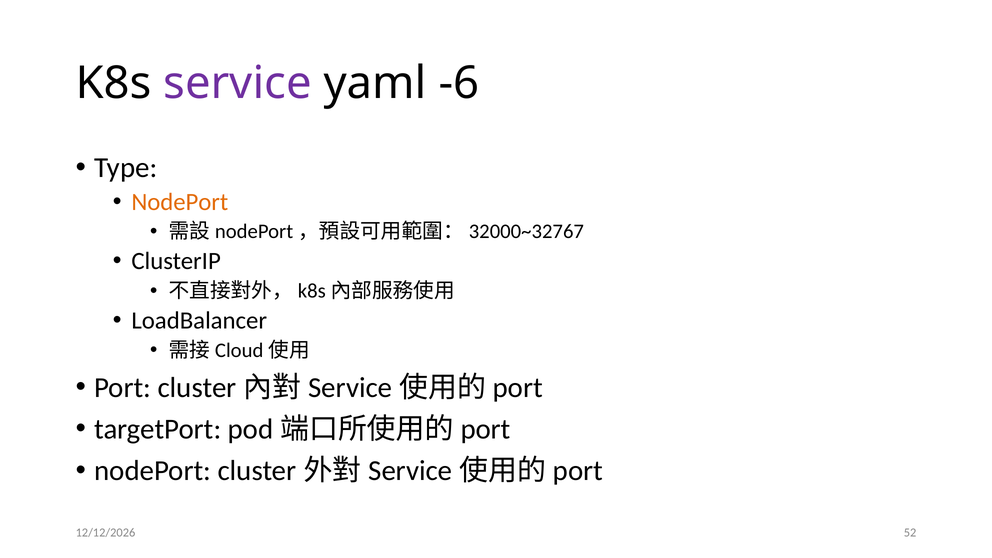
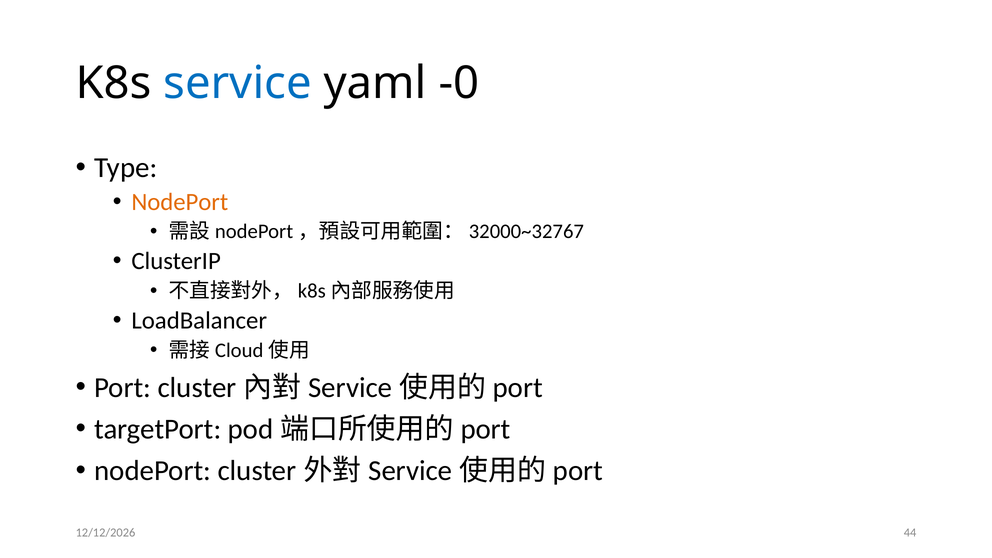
service colour: purple -> blue (238, 83)
-6: -6 -> -0 (459, 83)
52: 52 -> 44 (910, 533)
